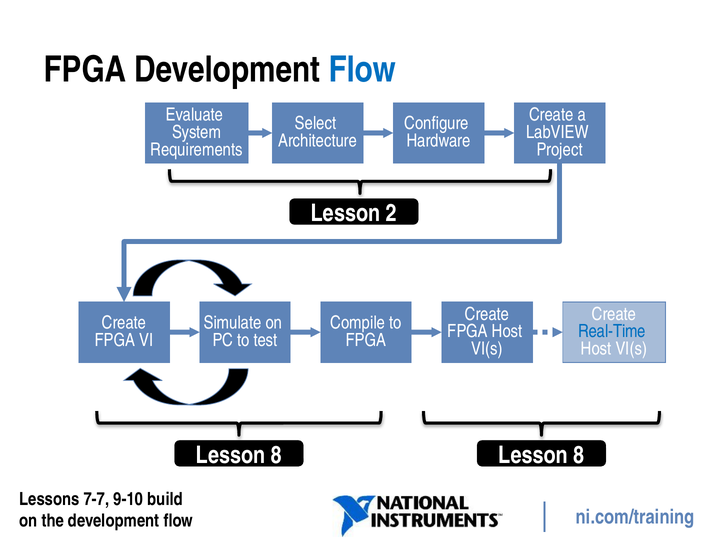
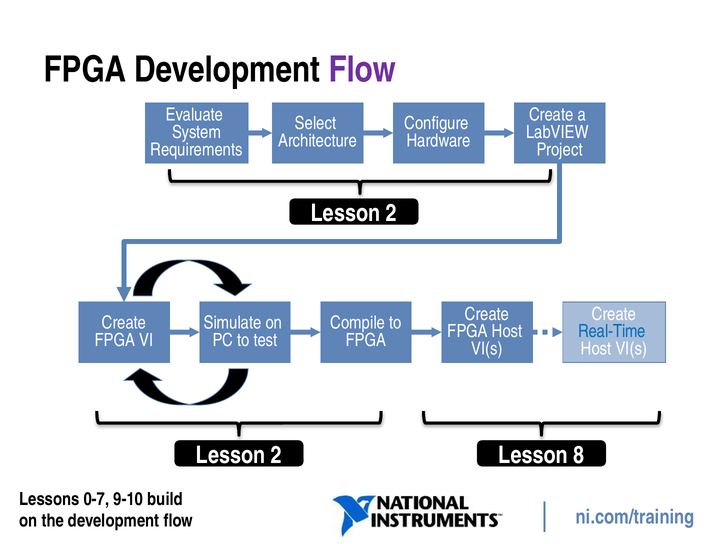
Flow colour: blue -> purple (362, 70)
8: 8 -> 2 (276, 455)
7-7: 7-7 -> 0-7 (97, 500)
